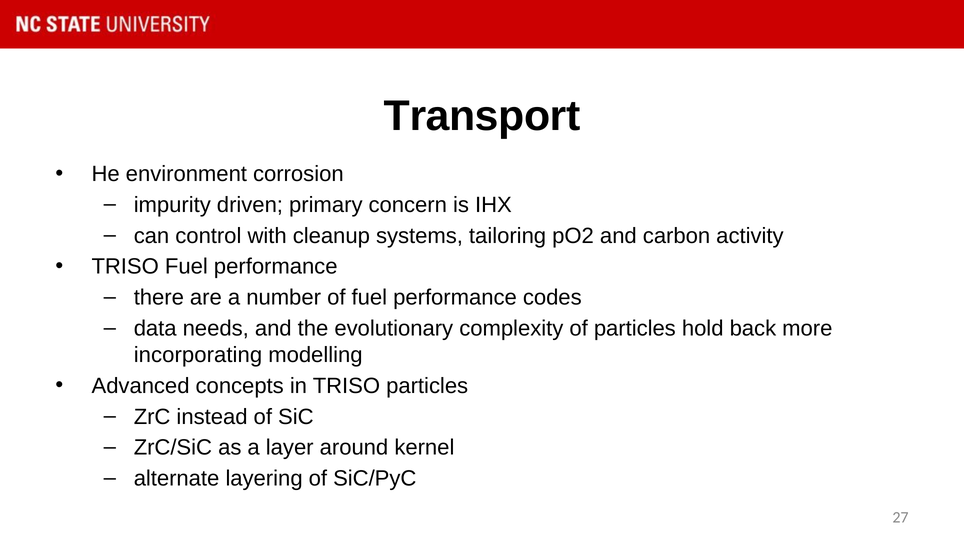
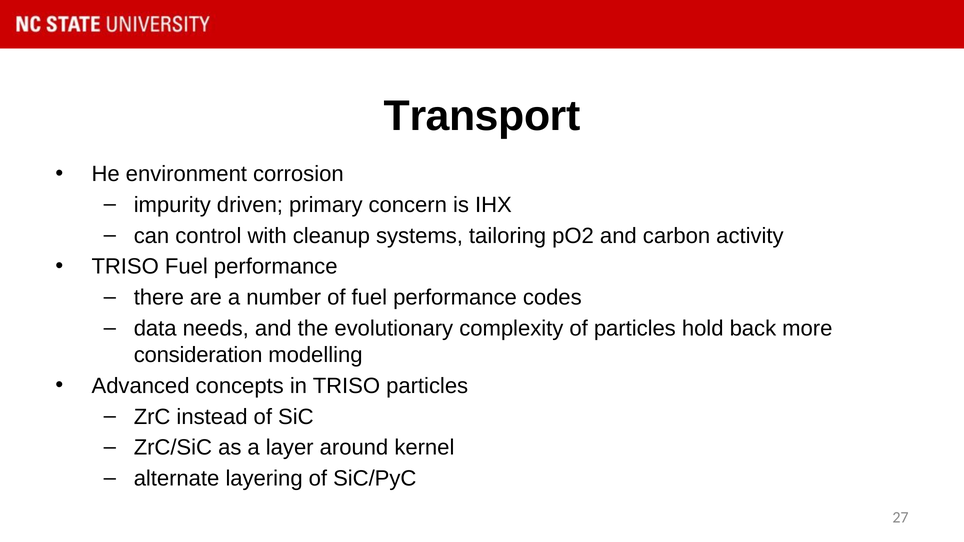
incorporating: incorporating -> consideration (198, 355)
